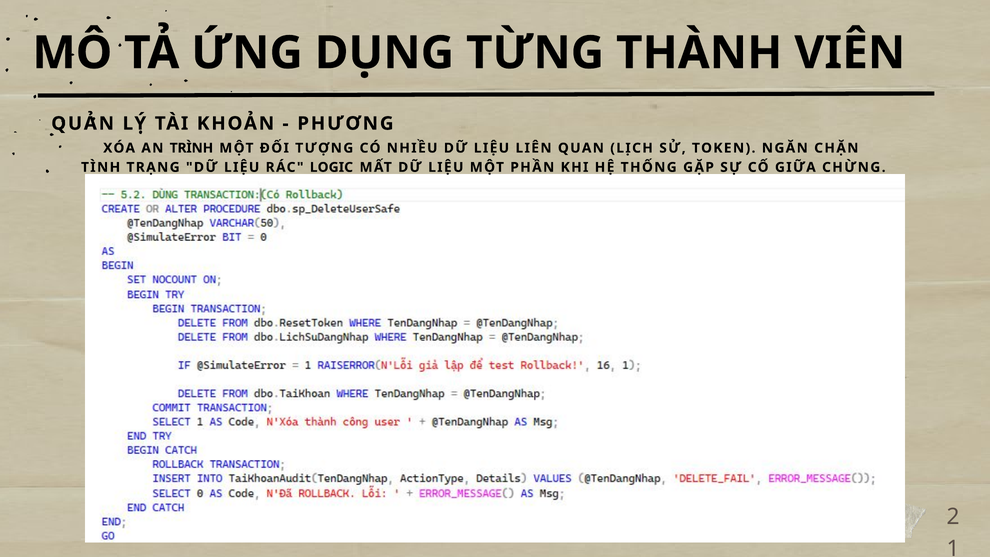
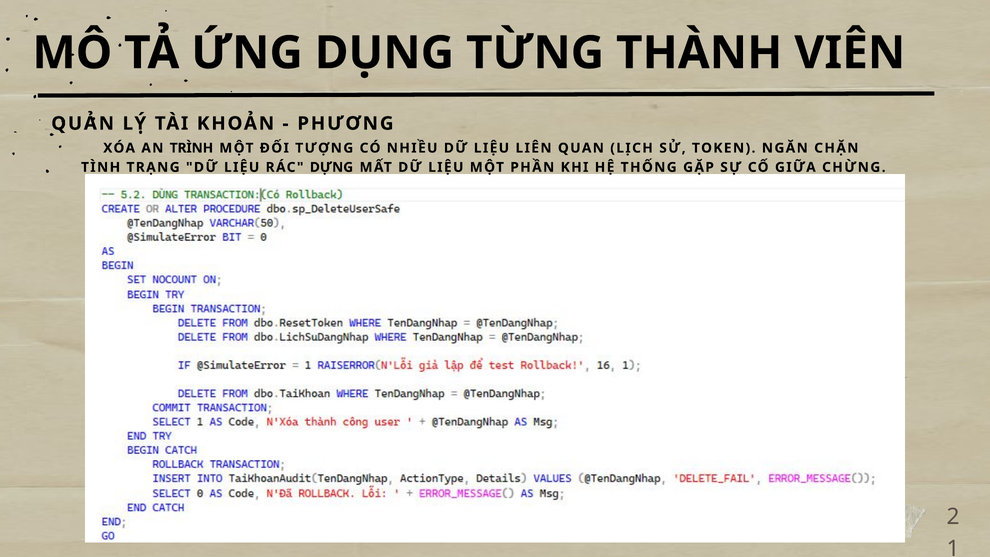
LOGIC: LOGIC -> DỰNG (332, 167)
